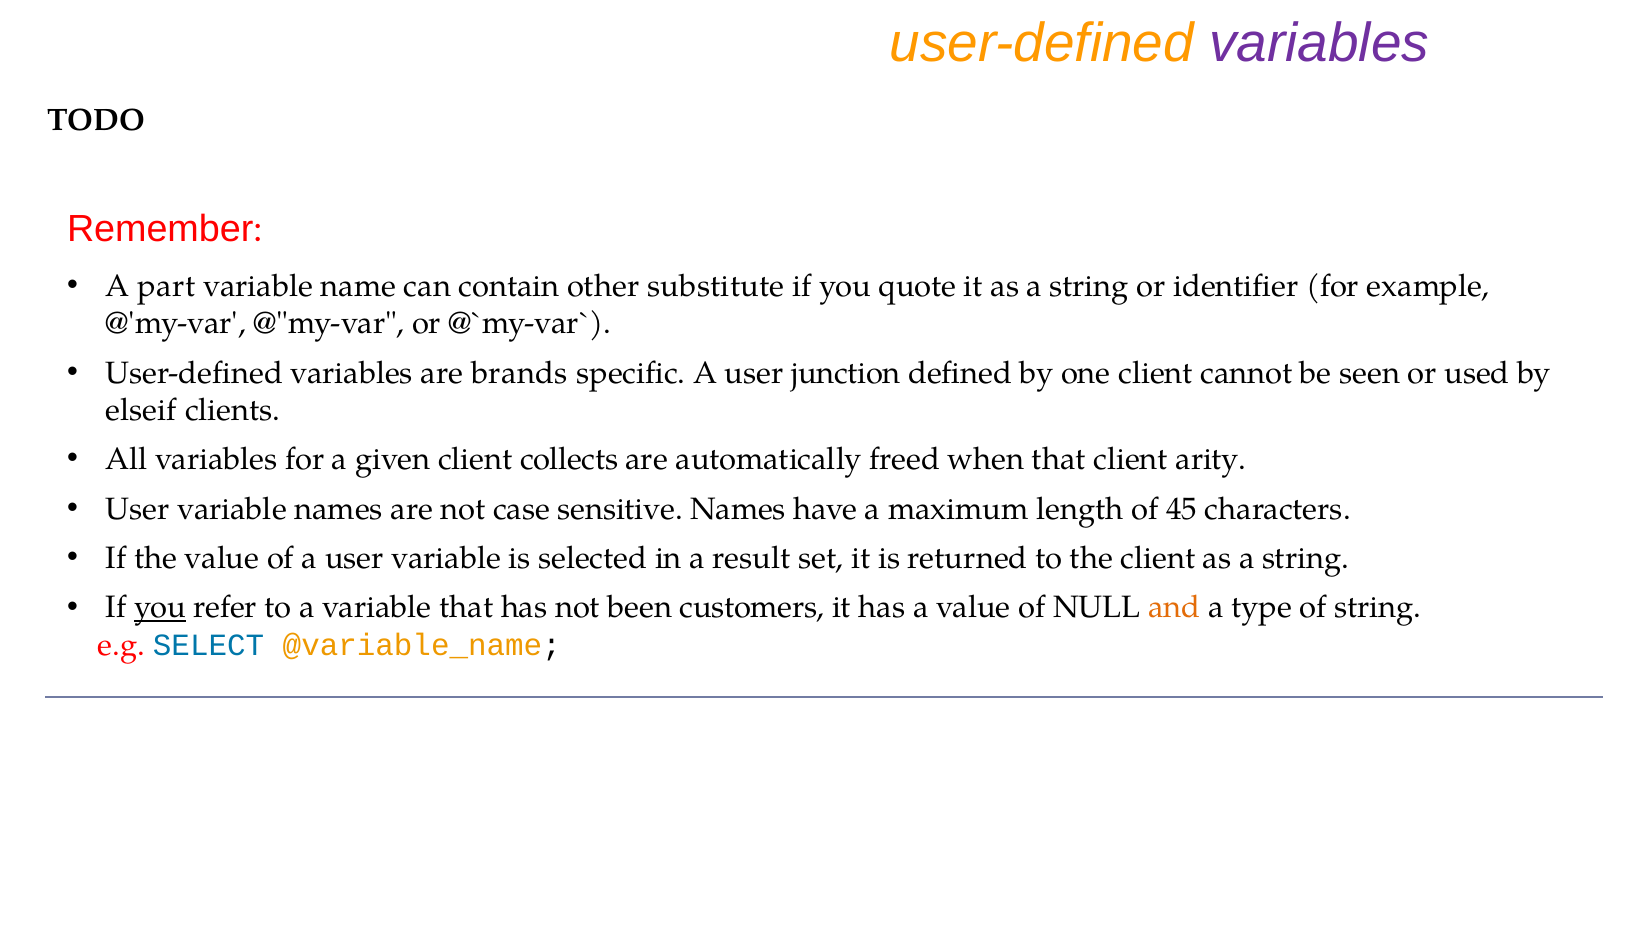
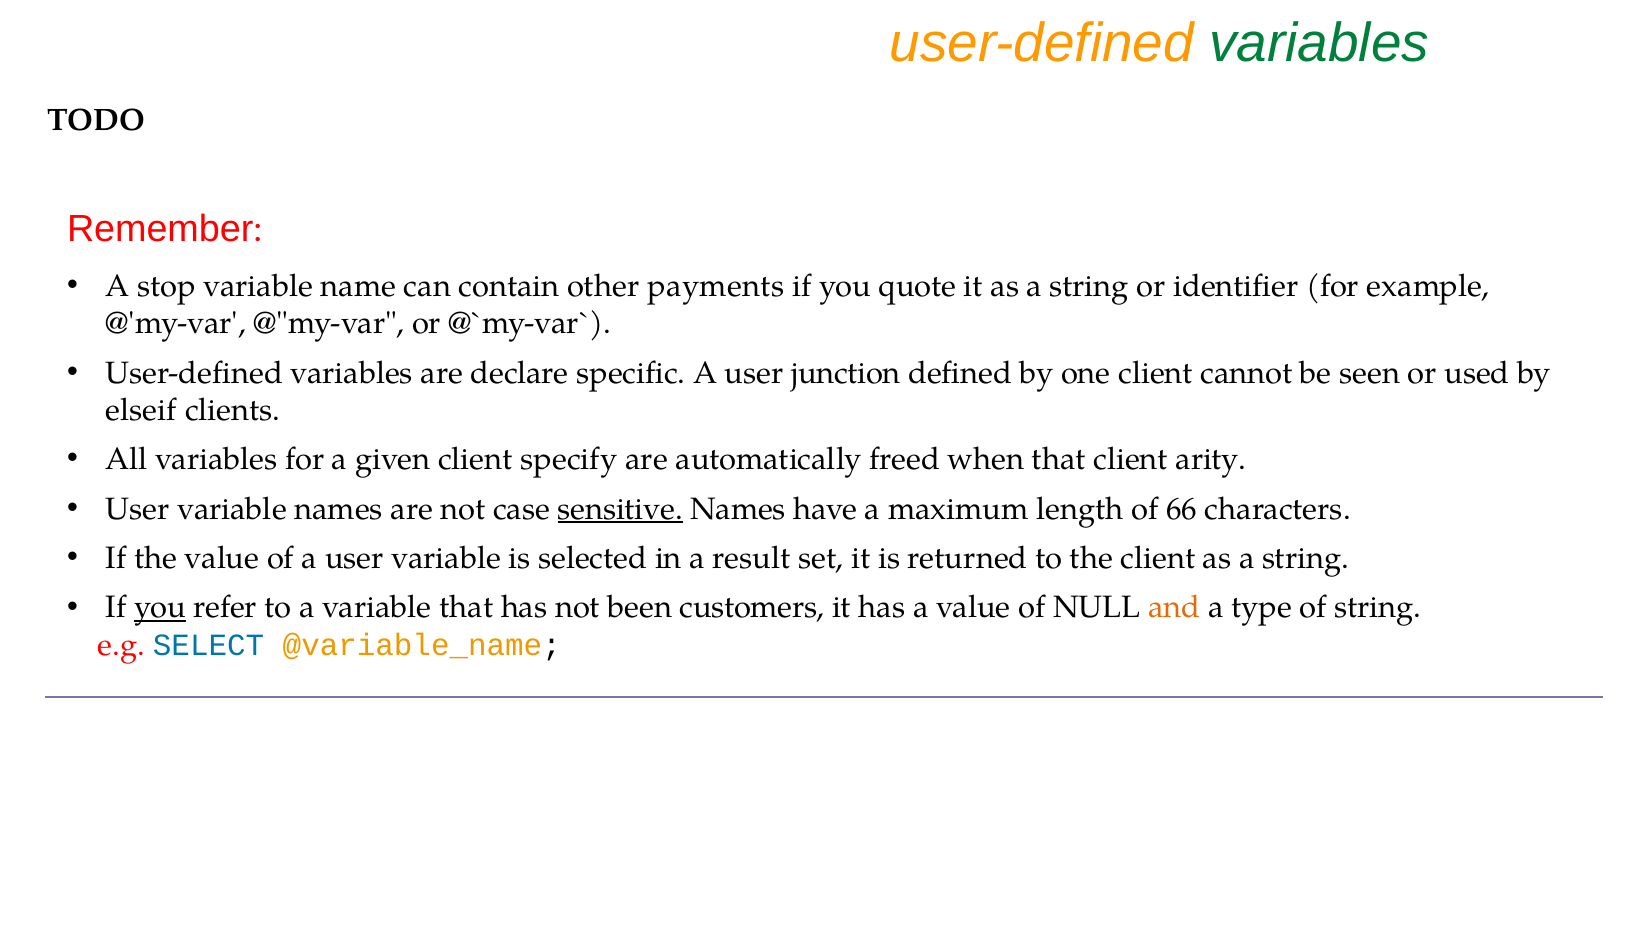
variables colour: purple -> green (1319, 43)
part: part -> stop (167, 286)
substitute: substitute -> payments (716, 286)
brands: brands -> declare (520, 373)
collects: collects -> specify (569, 459)
sensitive underline: none -> present (620, 509)
45: 45 -> 66 (1182, 509)
